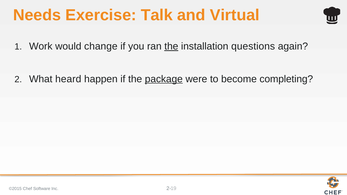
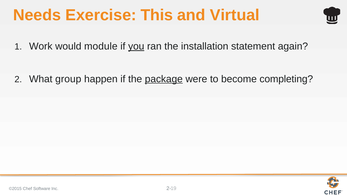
Talk: Talk -> This (157, 15)
change: change -> module (101, 46)
you underline: none -> present (136, 46)
the underline: present -> none (171, 46)
questions: questions -> statement (253, 46)
heard: heard -> group (68, 79)
